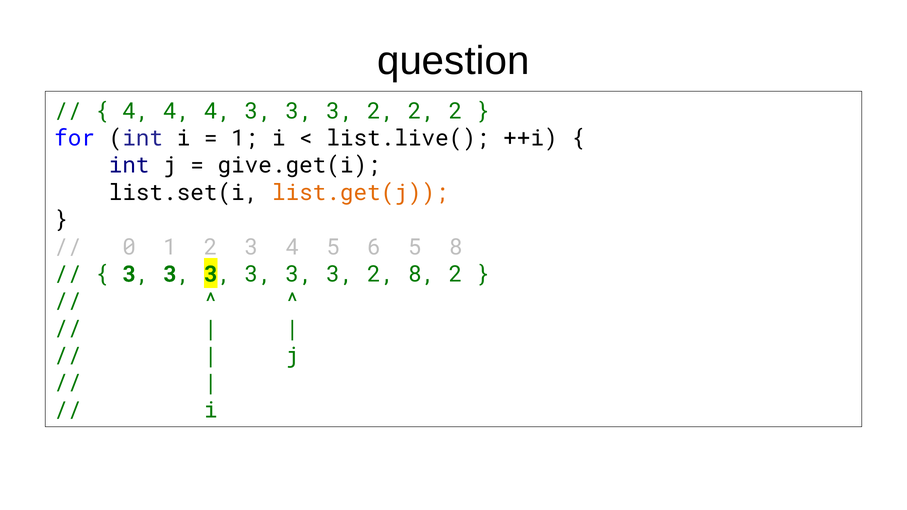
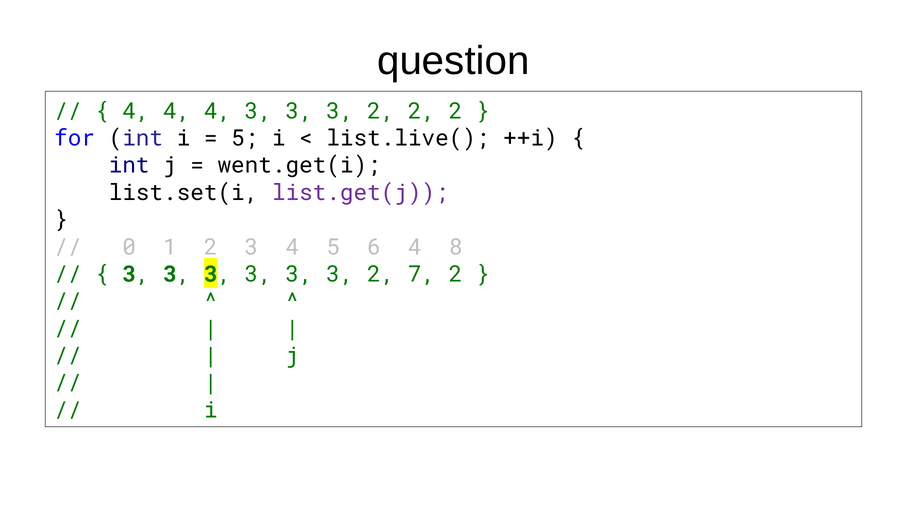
1: 1 -> 5 (245, 138)
give.get(i: give.get(i -> went.get(i (299, 165)
list.get(j colour: orange -> purple (360, 193)
6 5: 5 -> 4 (415, 247)
2 8: 8 -> 7 (422, 274)
